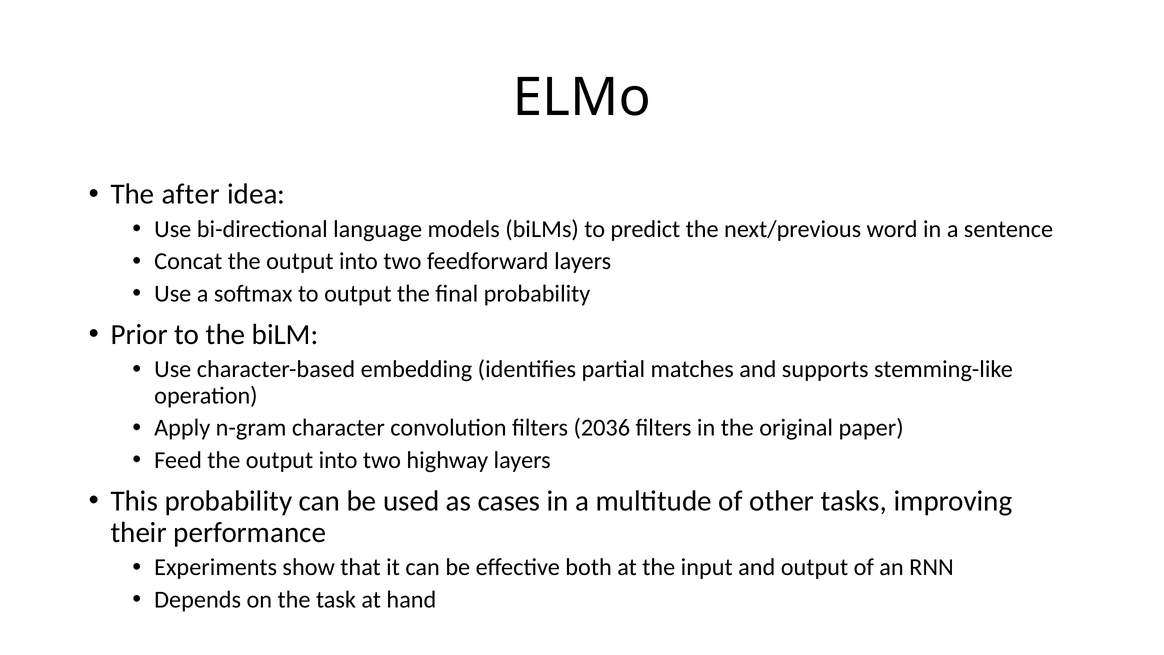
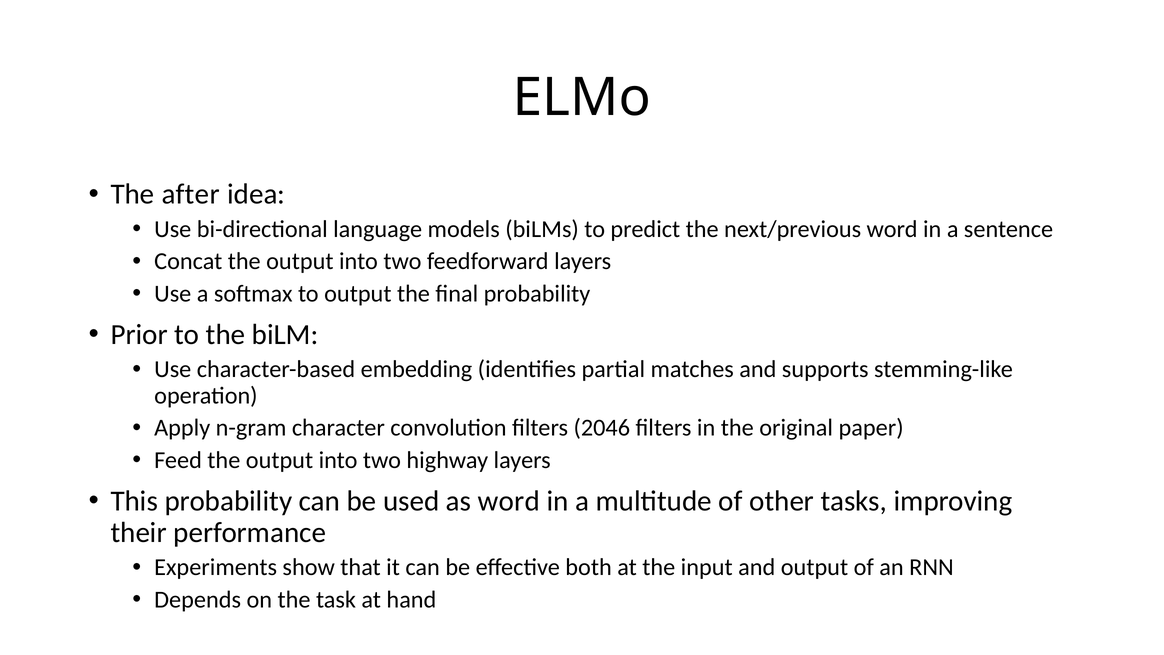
2036: 2036 -> 2046 (602, 428)
as cases: cases -> word (509, 501)
